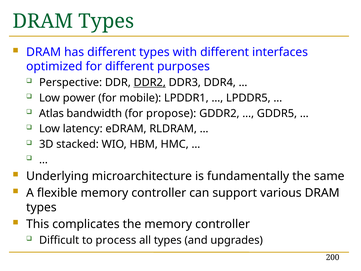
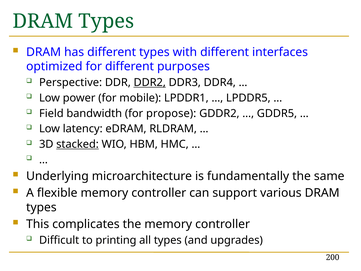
Atlas: Atlas -> Field (51, 113)
stacked underline: none -> present (77, 144)
process: process -> printing (116, 240)
